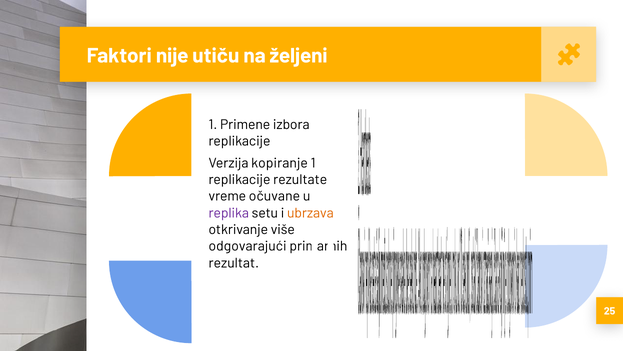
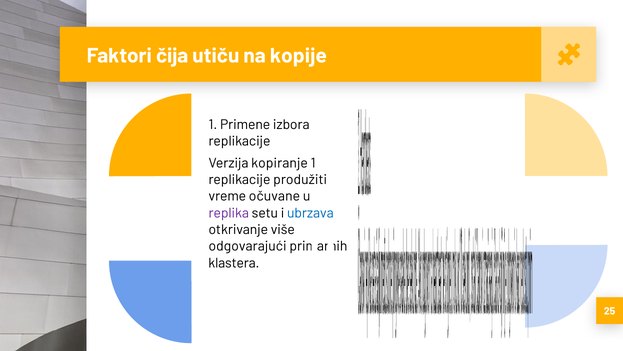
nije: nije -> čija (172, 56)
željeni: željeni -> kopije (298, 56)
rezultate: rezultate -> produžiti (300, 180)
ubrzava colour: orange -> blue (310, 213)
rezultat: rezultat -> klastera (234, 263)
